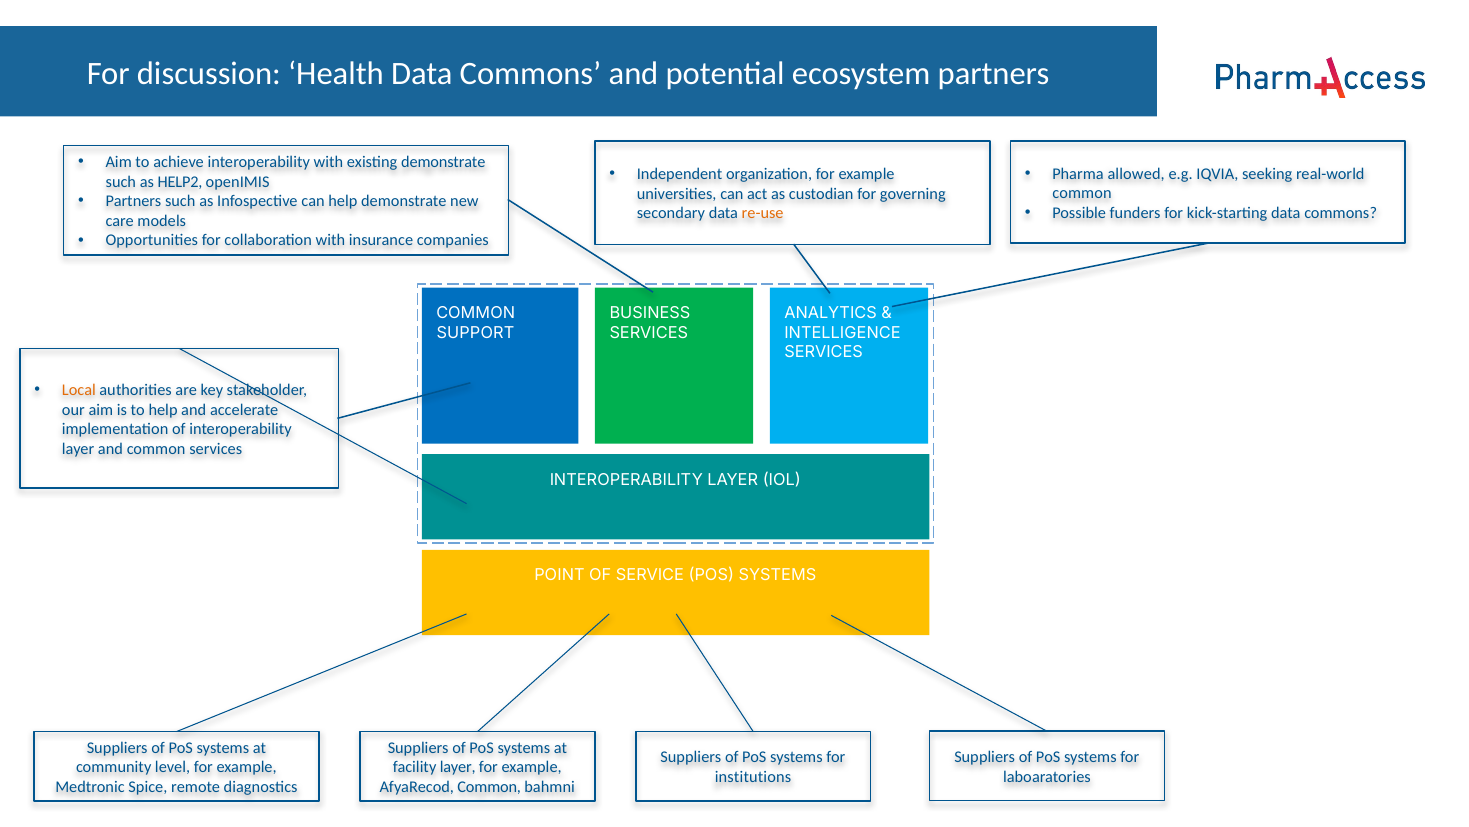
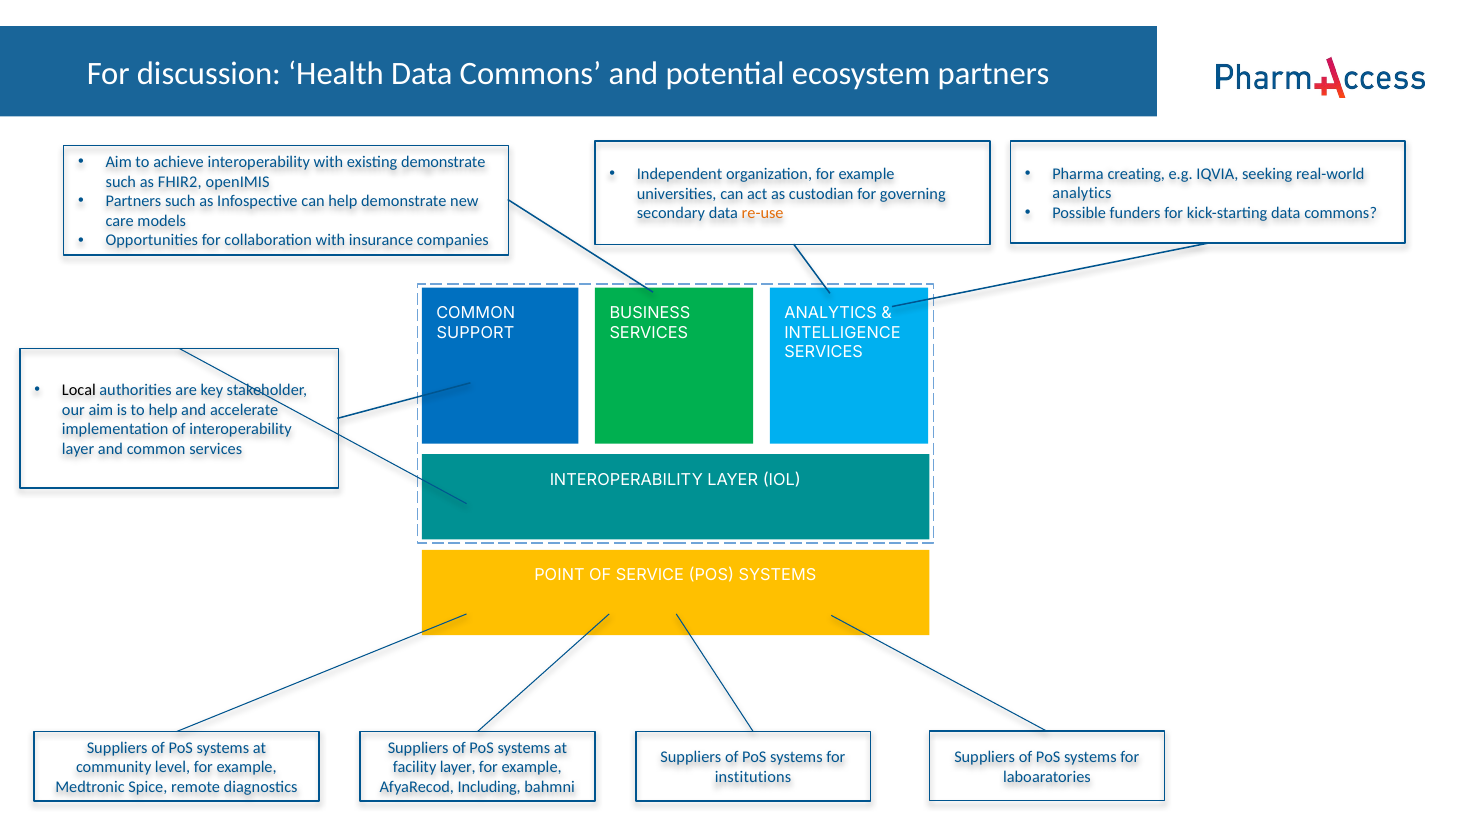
allowed: allowed -> creating (1136, 174)
HELP2: HELP2 -> FHIR2 (180, 182)
common: common -> analytics (1082, 193)
Local colour: orange -> black (79, 390)
AfyaRecod Common: Common -> Including (489, 786)
